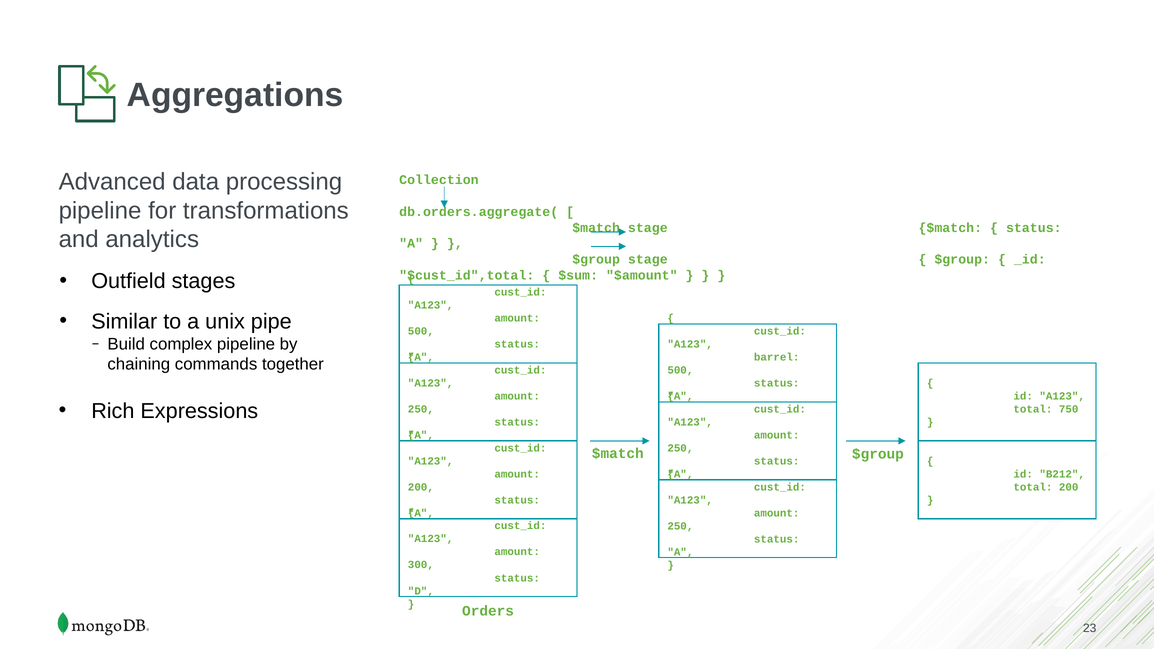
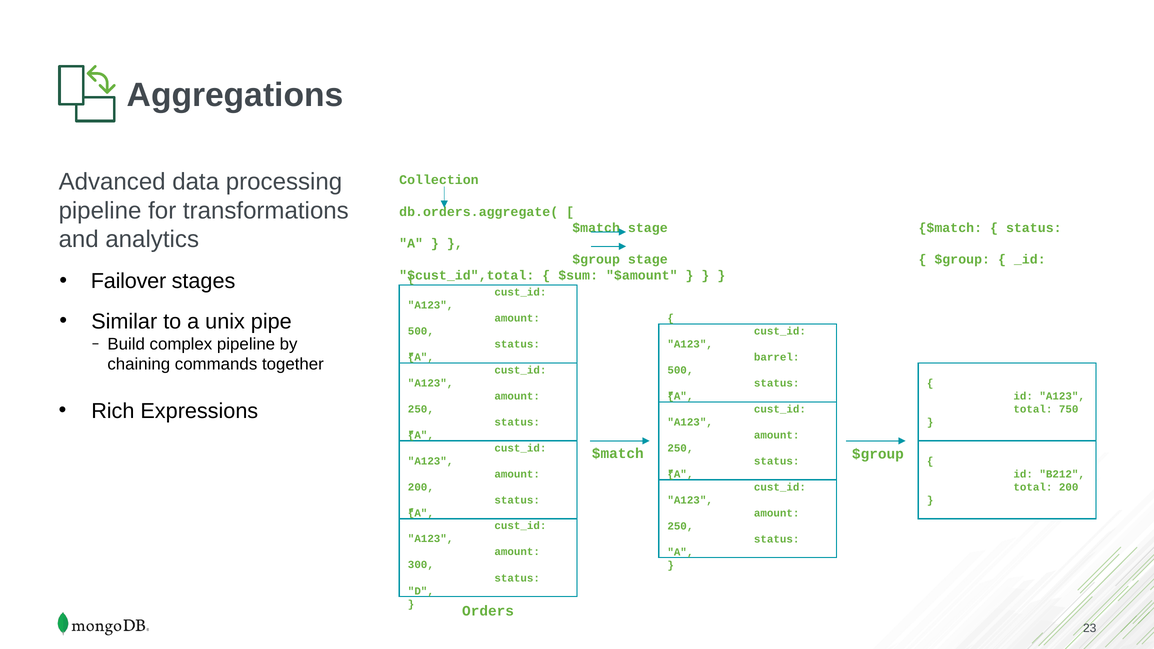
Outfield: Outfield -> Failover (129, 281)
